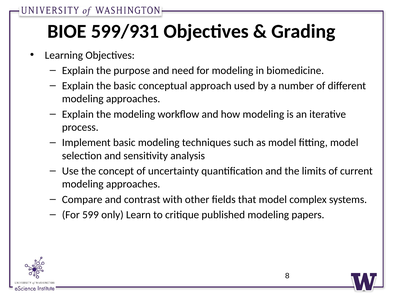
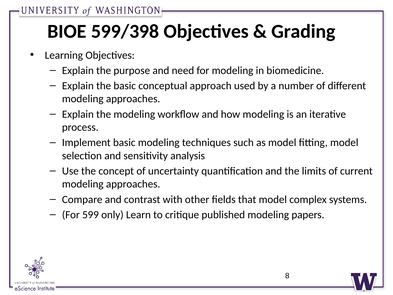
599/931: 599/931 -> 599/398 (125, 31)
